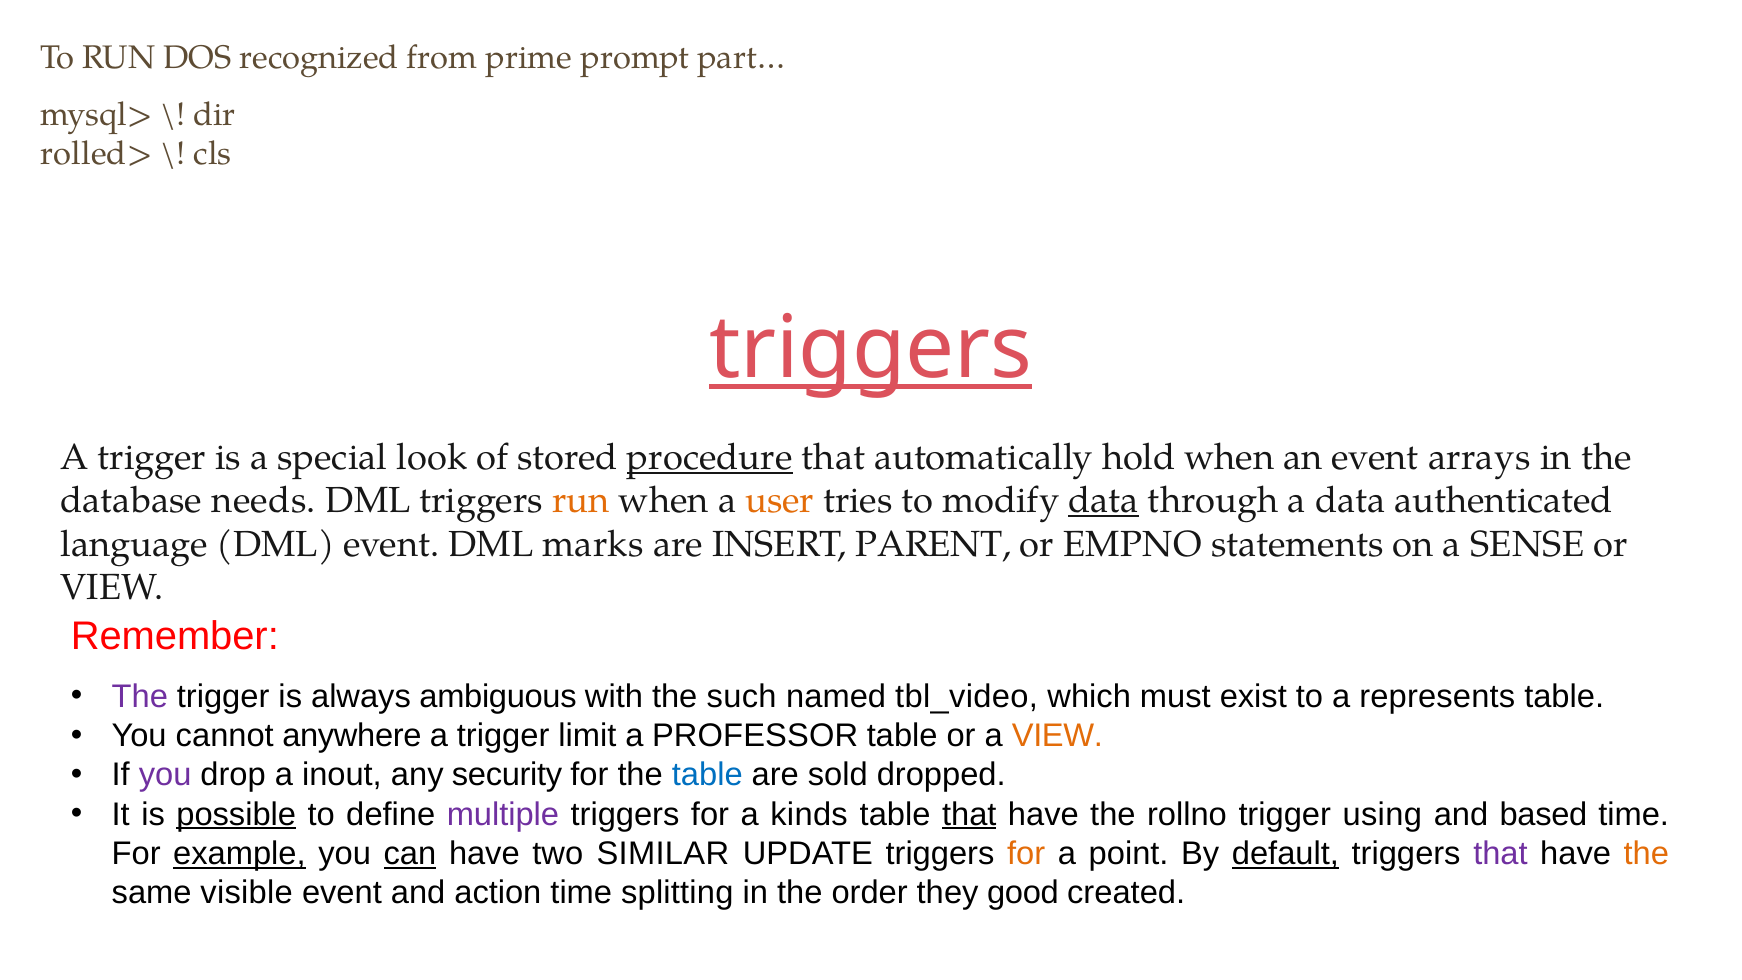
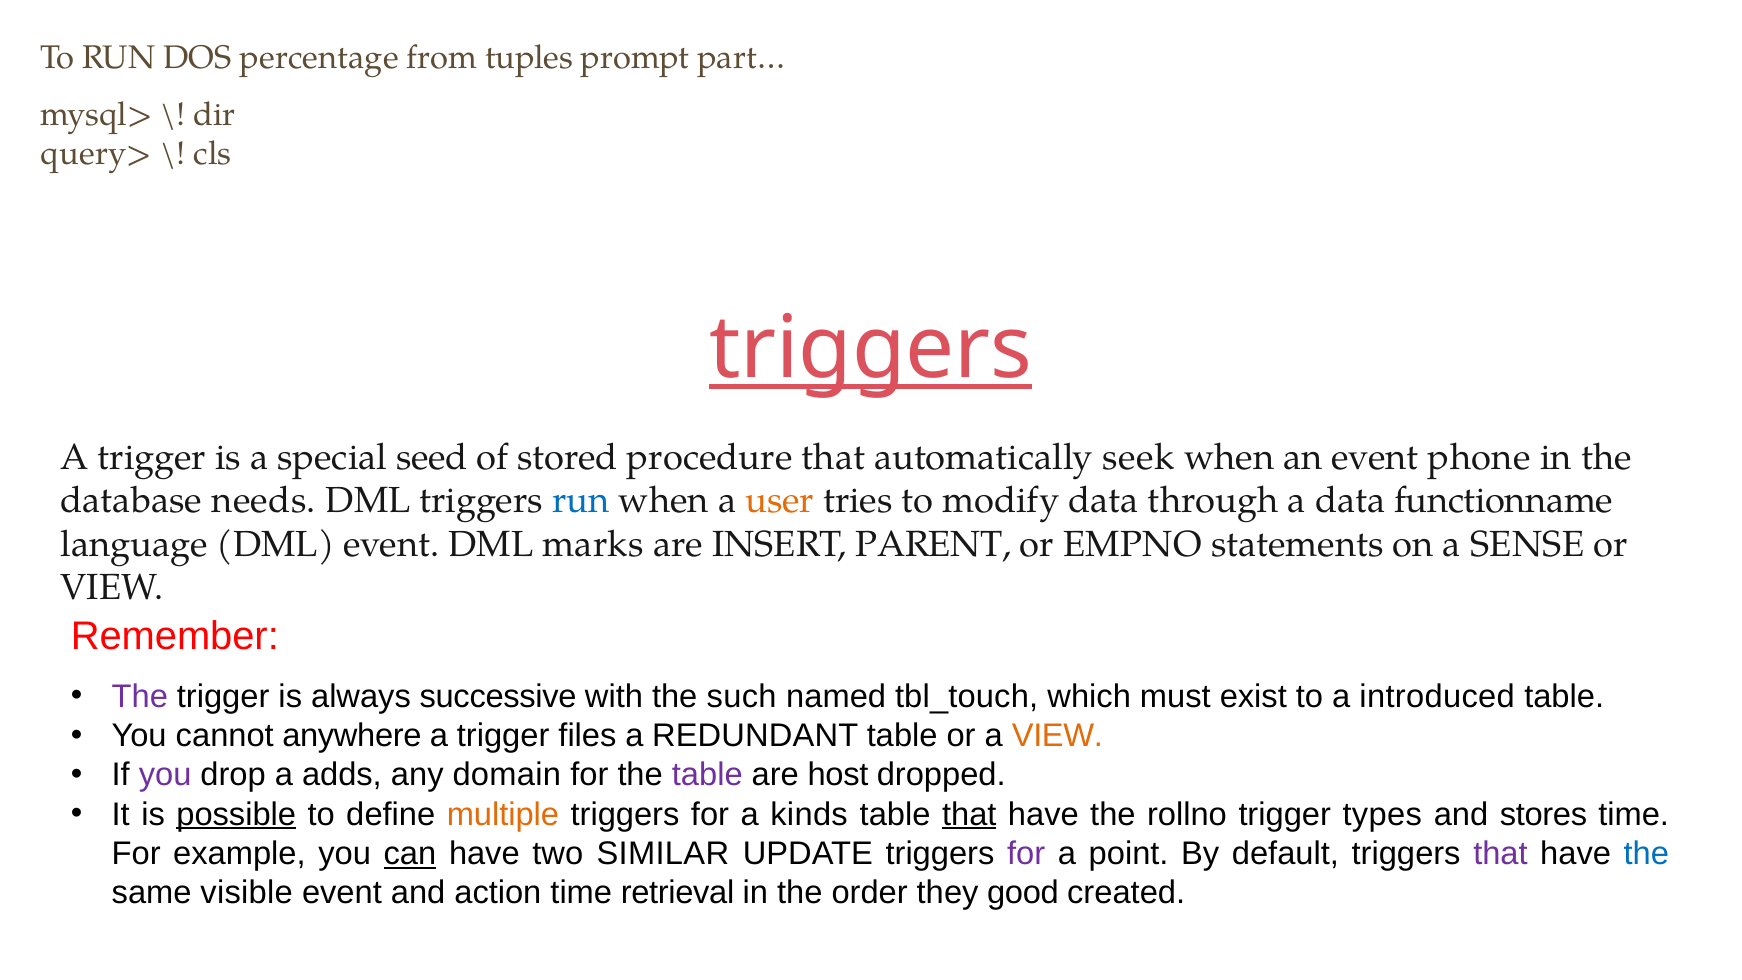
recognized: recognized -> percentage (319, 58)
prime: prime -> tuples (529, 58)
rolled>: rolled> -> query> (96, 153)
look: look -> seed (432, 457)
procedure underline: present -> none (710, 457)
hold: hold -> seek (1139, 457)
arrays: arrays -> phone (1479, 457)
run colour: orange -> blue (581, 501)
data underline: present -> none (1103, 501)
authenticated: authenticated -> functionname (1504, 501)
ambiguous: ambiguous -> successive (498, 697)
tbl_video: tbl_video -> tbl_touch (967, 697)
represents: represents -> introduced (1437, 697)
limit: limit -> files (587, 736)
PROFESSOR: PROFESSOR -> REDUNDANT (755, 736)
inout: inout -> adds (342, 775)
security: security -> domain (507, 775)
table colour: blue -> purple (707, 775)
sold: sold -> host (838, 775)
multiple colour: purple -> orange (503, 814)
using: using -> types (1382, 814)
based: based -> stores (1543, 814)
example underline: present -> none (239, 853)
for colour: orange -> purple (1026, 853)
default underline: present -> none (1285, 853)
the colour: orange -> blue (1646, 853)
splitting: splitting -> retrieval (678, 893)
